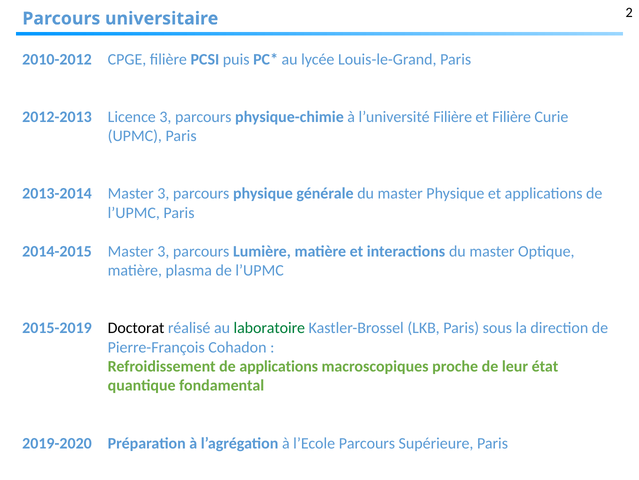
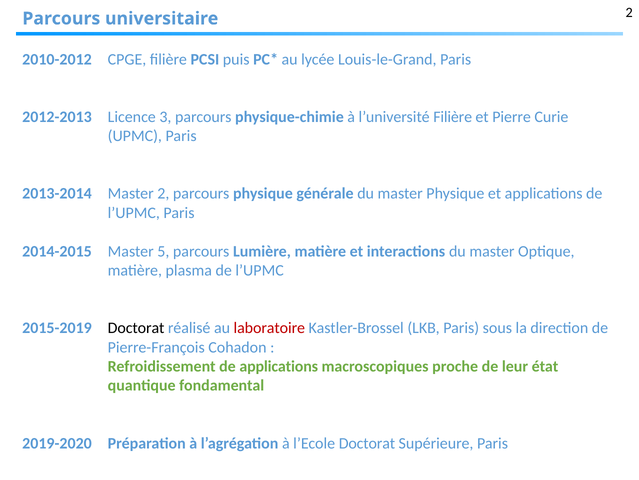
et Filière: Filière -> Pierre (512, 117)
3: 3 -> 2 (163, 193)
3: 3 -> 5 (163, 251)
laboratoire colour: green -> red (269, 328)
l’Ecole Parcours: Parcours -> Doctorat (367, 443)
